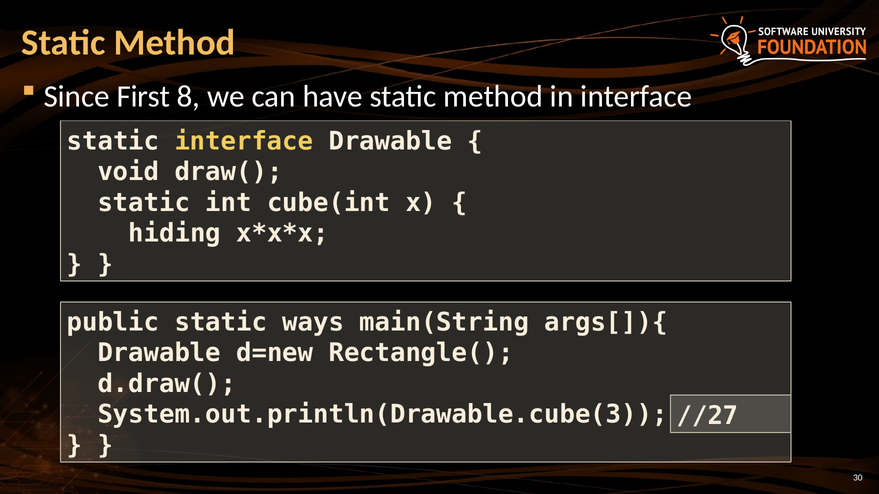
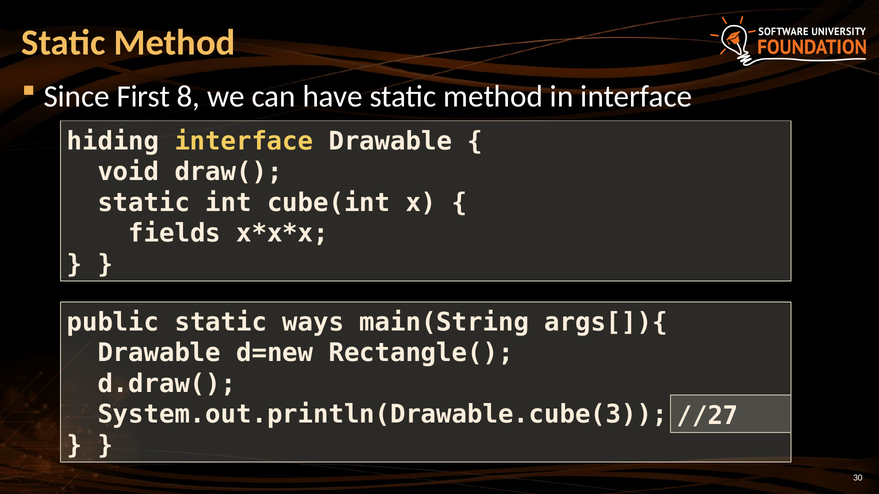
static: static -> hiding (113, 141)
hiding: hiding -> fields (175, 234)
